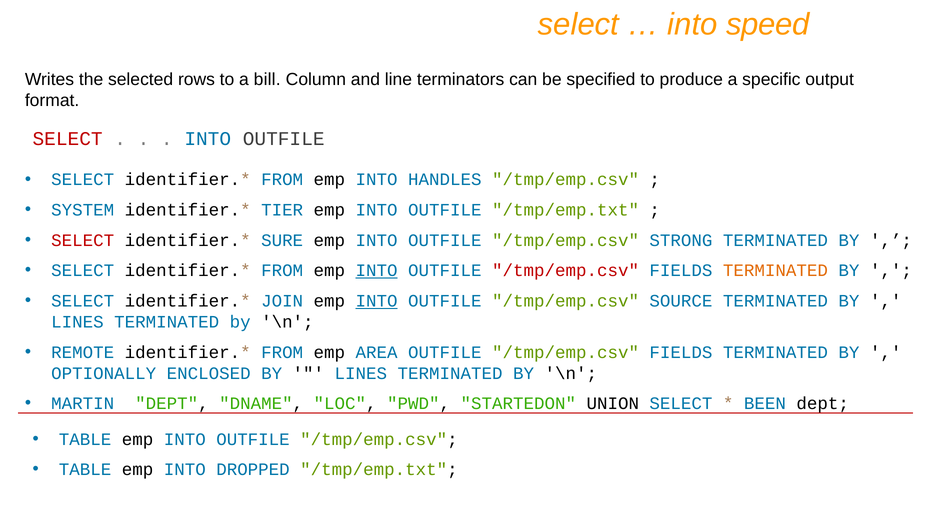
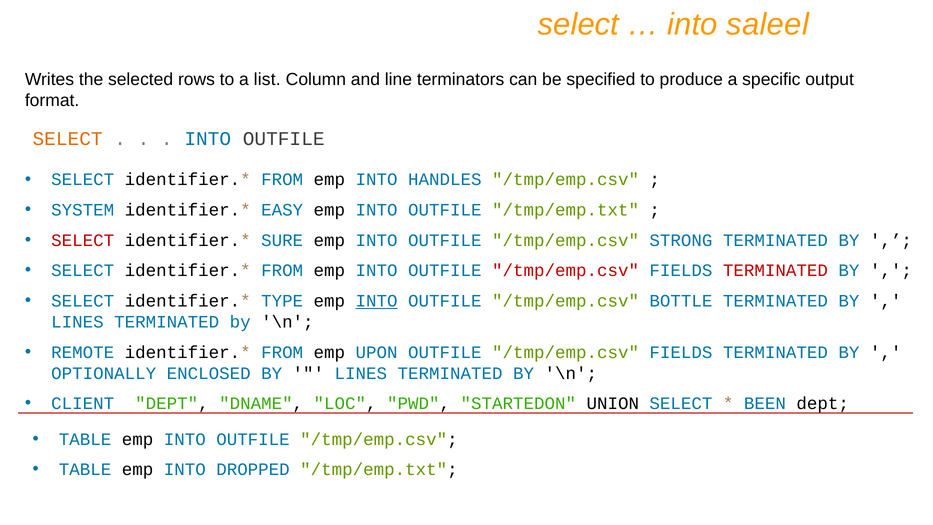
speed: speed -> saleel (768, 24)
bill: bill -> list (267, 79)
SELECT colour: red -> orange (68, 139)
TIER: TIER -> EASY (282, 210)
INTO underline: present -> none (377, 271)
TERMINATED colour: orange -> red (775, 271)
JOIN: JOIN -> TYPE (282, 301)
SOURCE: SOURCE -> BOTTLE (681, 301)
AREA: AREA -> UPON (377, 352)
MARTIN: MARTIN -> CLIENT (83, 403)
